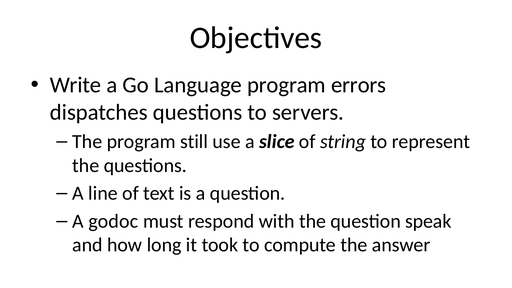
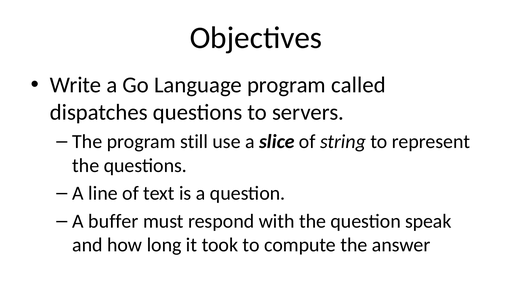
errors: errors -> called (358, 85)
godoc: godoc -> buffer (113, 221)
